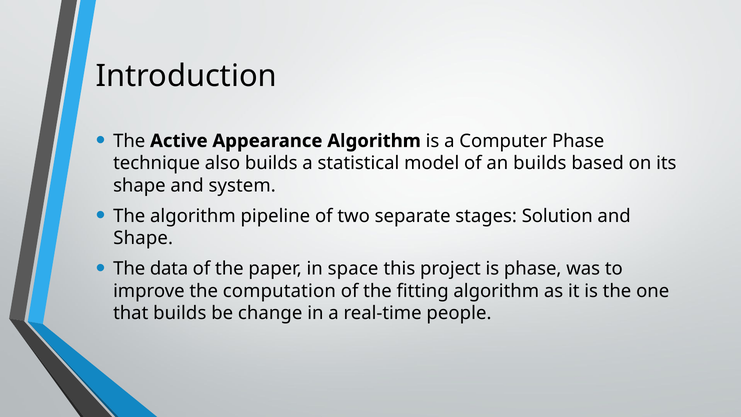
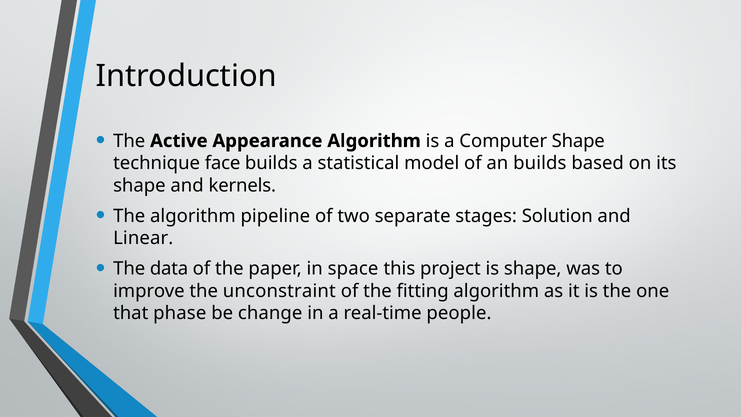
Computer Phase: Phase -> Shape (578, 141)
also: also -> face (223, 163)
system: system -> kernels (242, 185)
Shape: Shape -> Linear (143, 238)
is phase: phase -> shape (533, 269)
computation: computation -> unconstraint (279, 291)
that builds: builds -> phase (180, 313)
